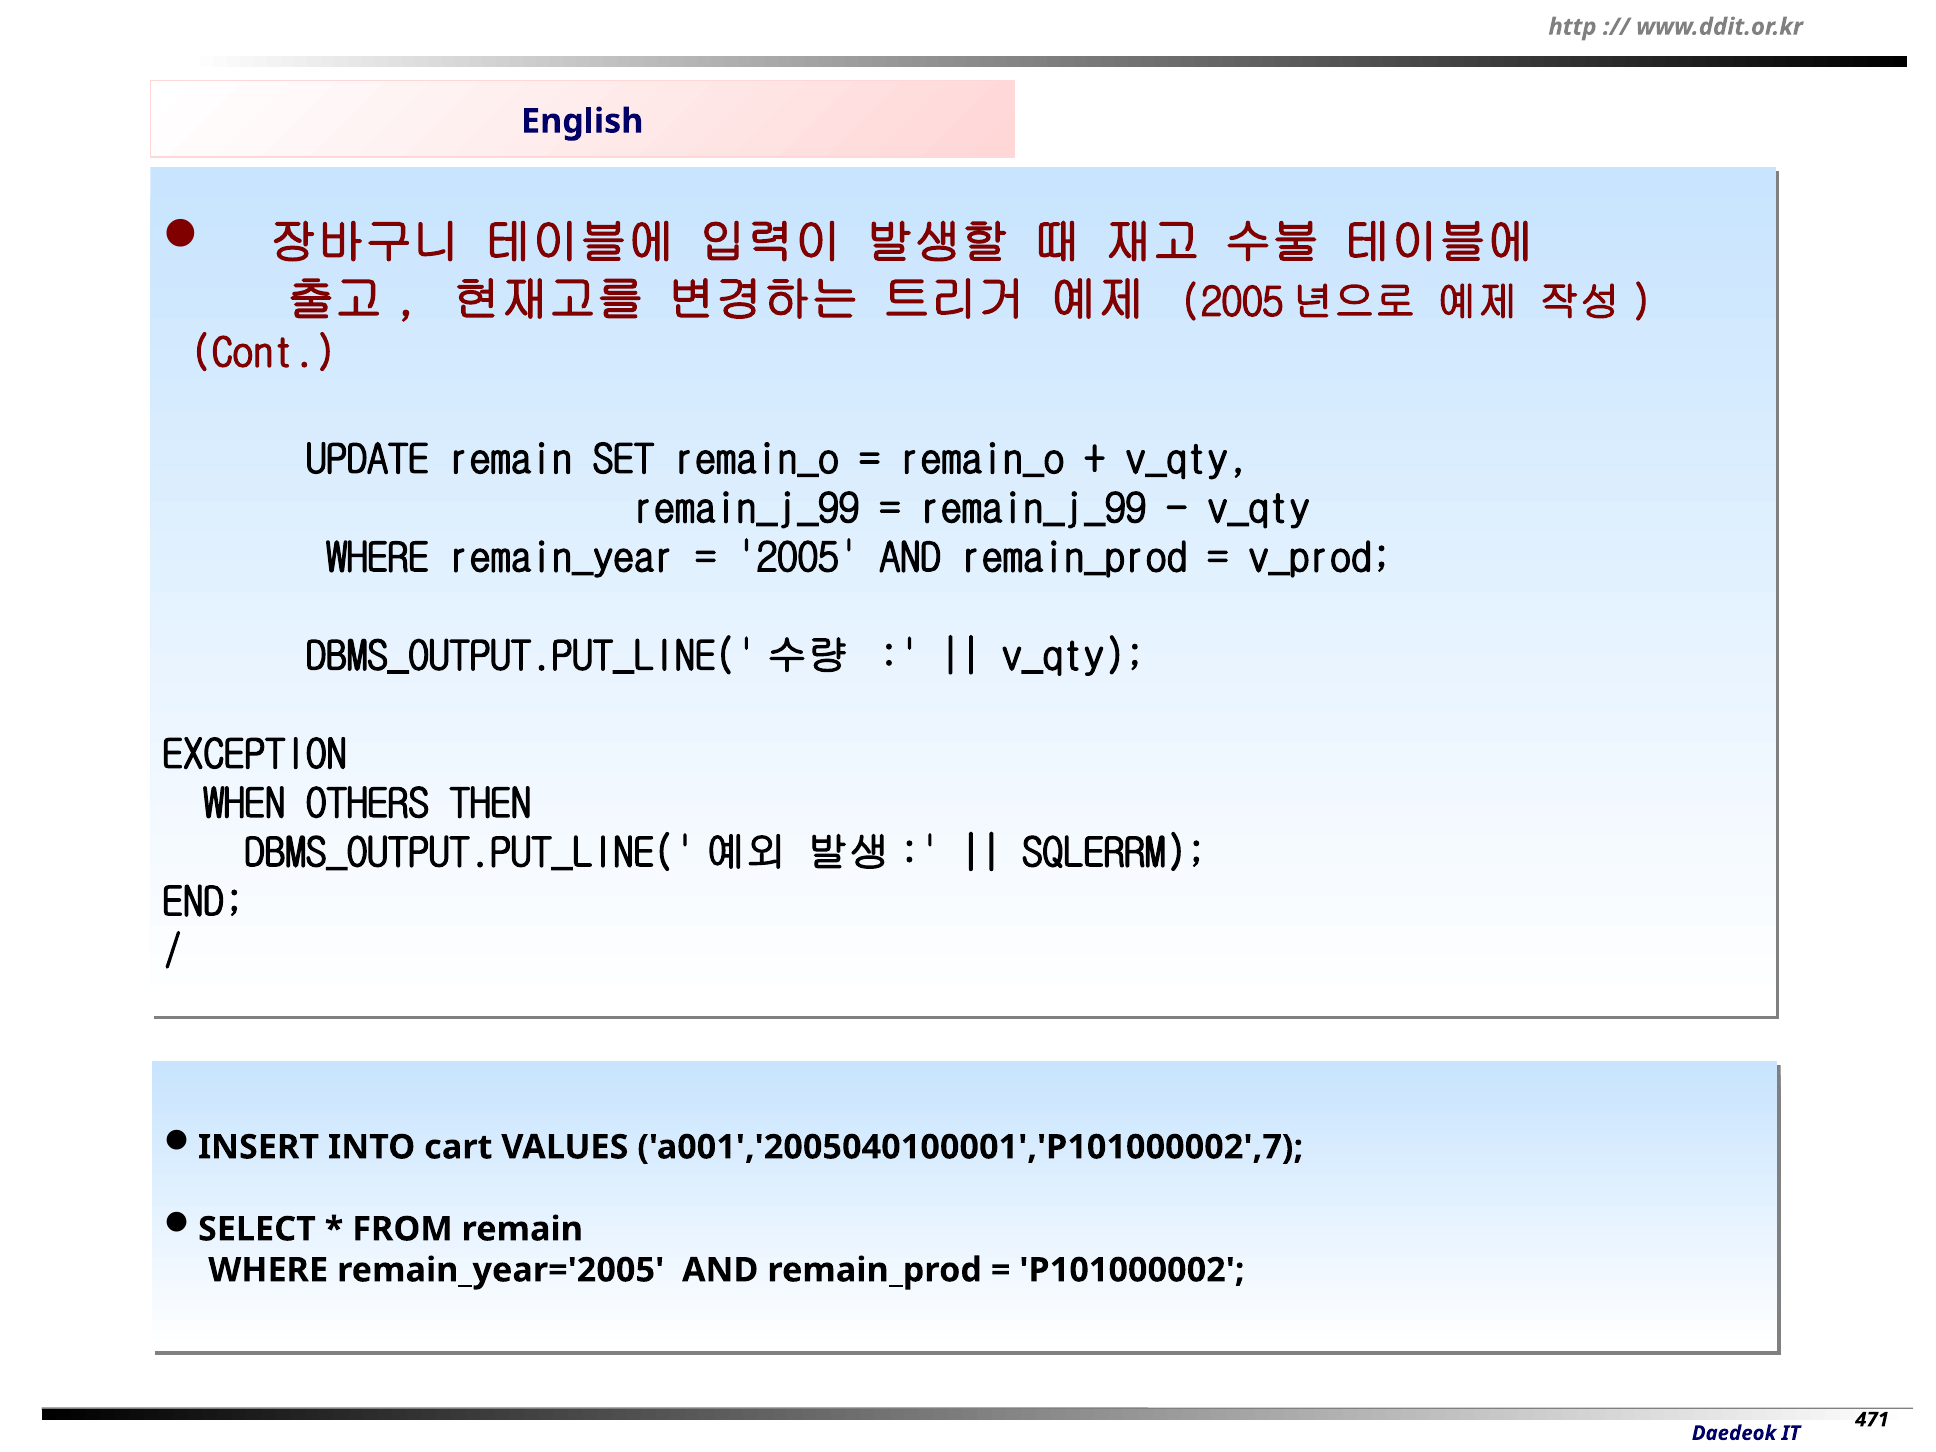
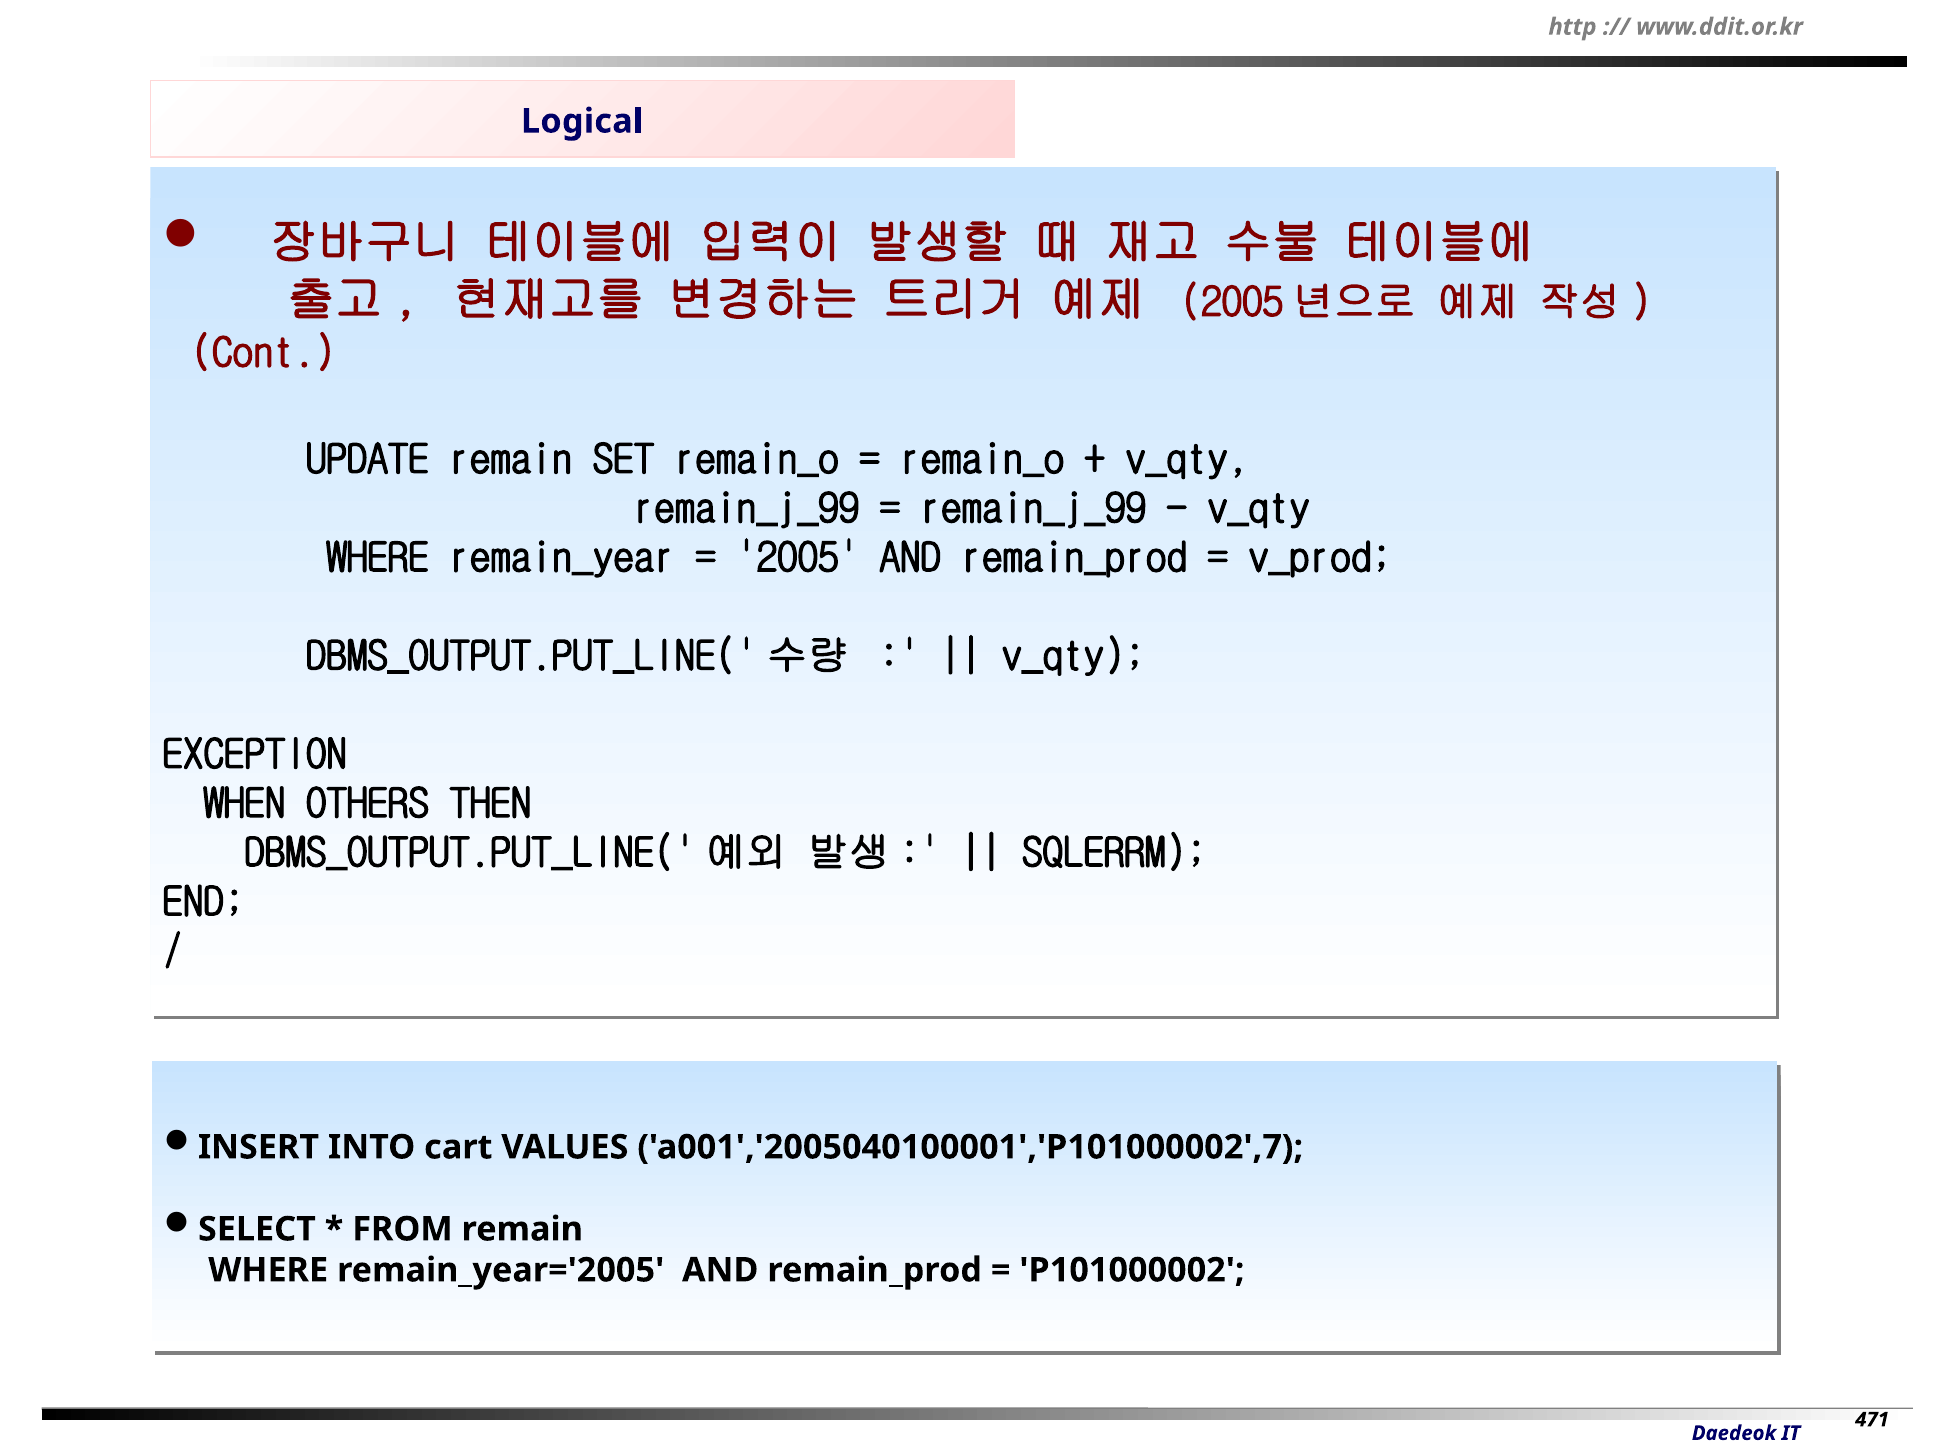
English: English -> Logical (582, 121)
